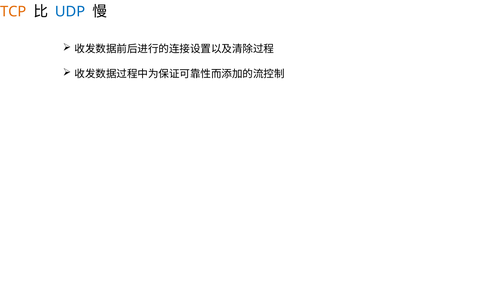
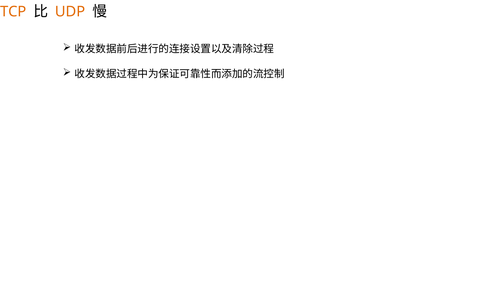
UDP colour: blue -> orange (70, 12)
